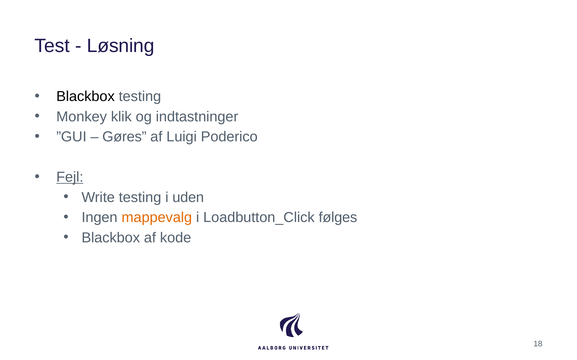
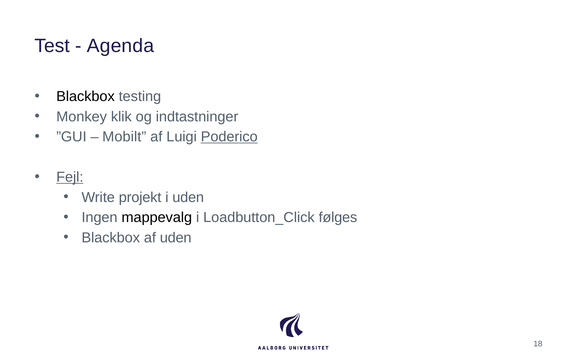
Løsning: Løsning -> Agenda (120, 46)
Gøres: Gøres -> Mobilt (124, 137)
Poderico underline: none -> present (229, 137)
Write testing: testing -> projekt (140, 198)
mappevalg colour: orange -> black (157, 218)
af kode: kode -> uden (176, 238)
